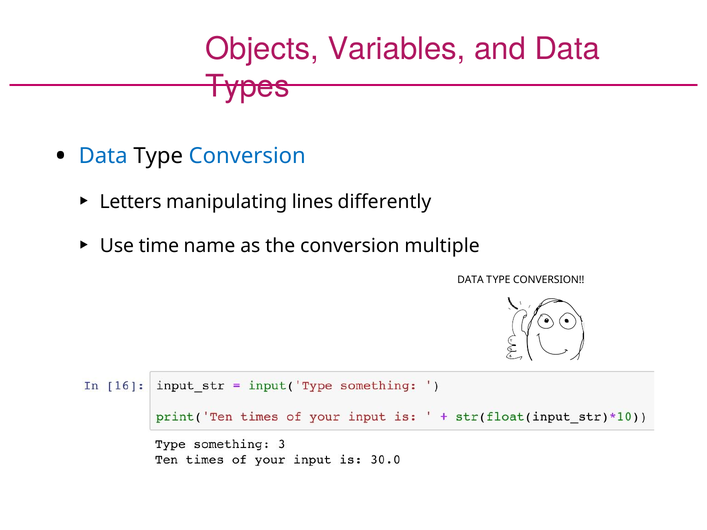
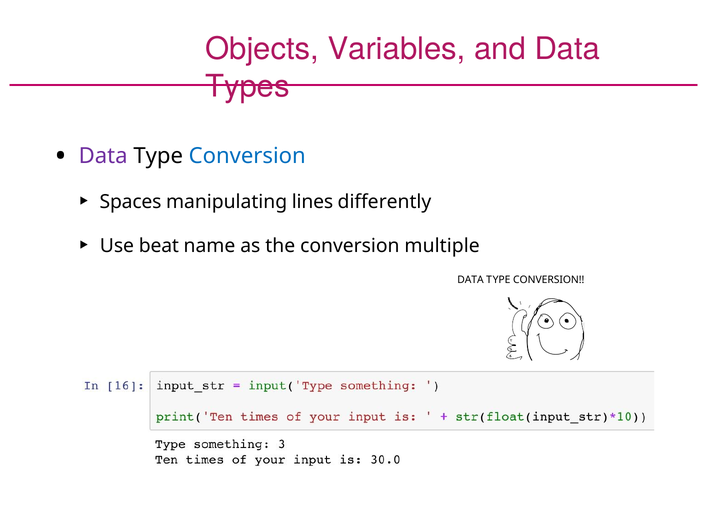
Data colour: blue -> purple (103, 156)
Letters: Letters -> Spaces (131, 202)
time: time -> beat (159, 246)
